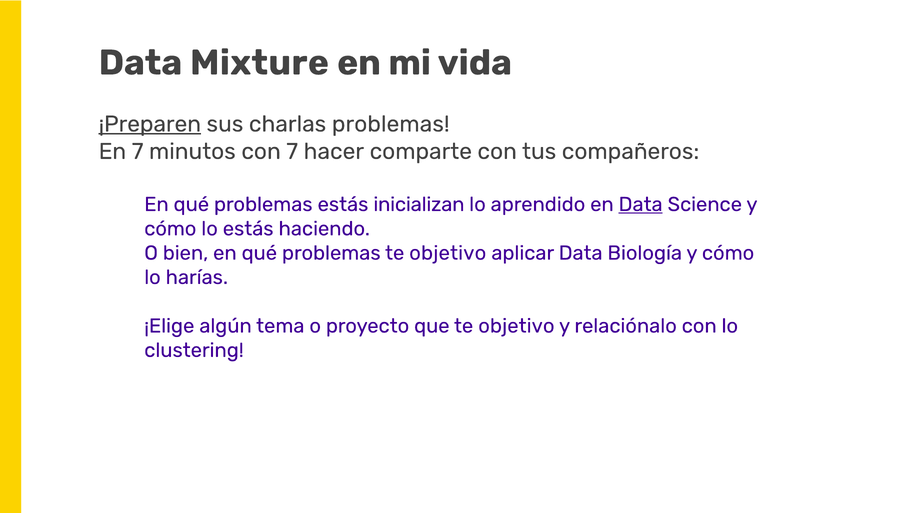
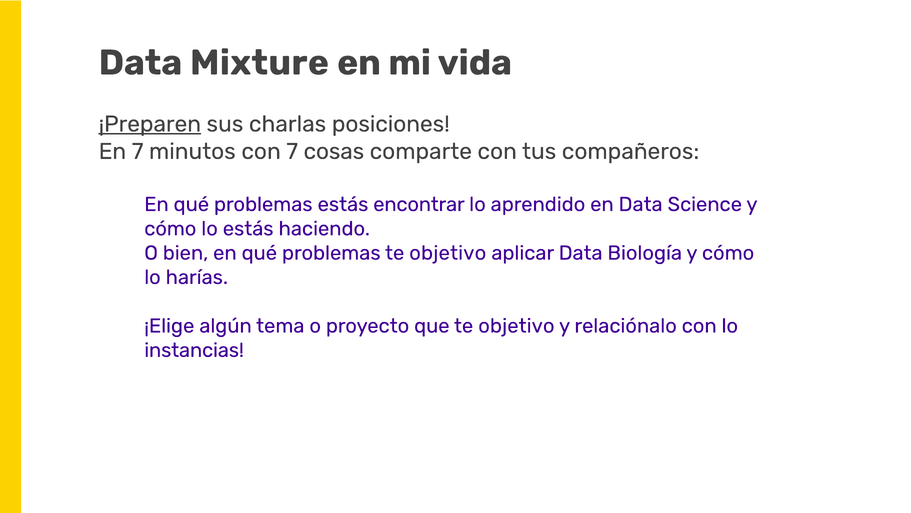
charlas problemas: problemas -> posiciones (391, 124)
hacer: hacer -> cosas (334, 151)
inicializan: inicializan -> encontrar (419, 204)
Data underline: present -> none (641, 204)
clustering: clustering -> instancias (194, 350)
